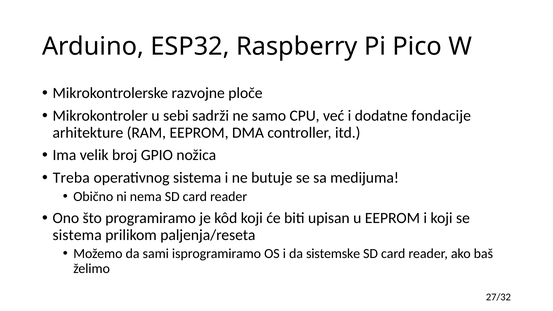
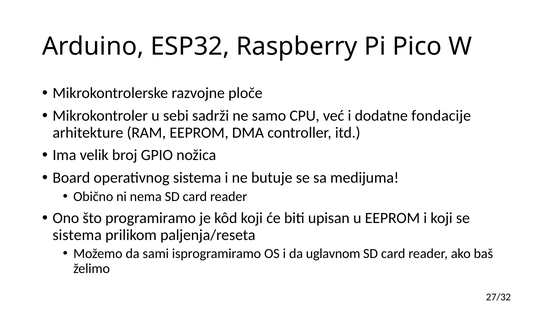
Treba: Treba -> Board (71, 178)
sistemske: sistemske -> uglavnom (333, 254)
